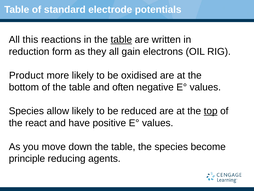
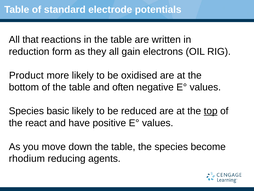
this: this -> that (30, 40)
table underline: present -> none (121, 40)
allow: allow -> basic (58, 111)
principle: principle -> rhodium (27, 158)
